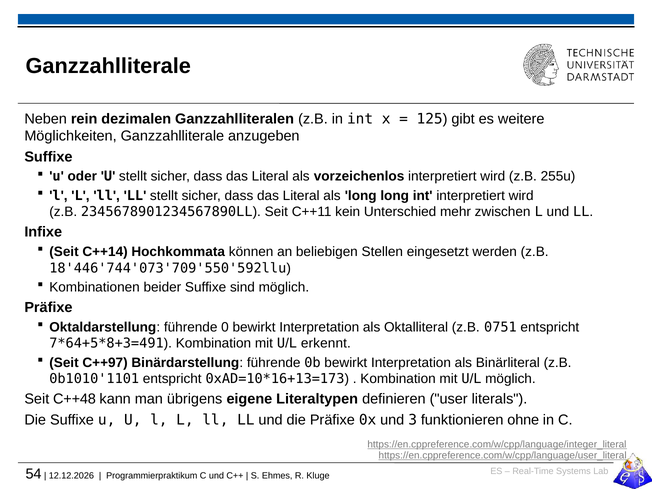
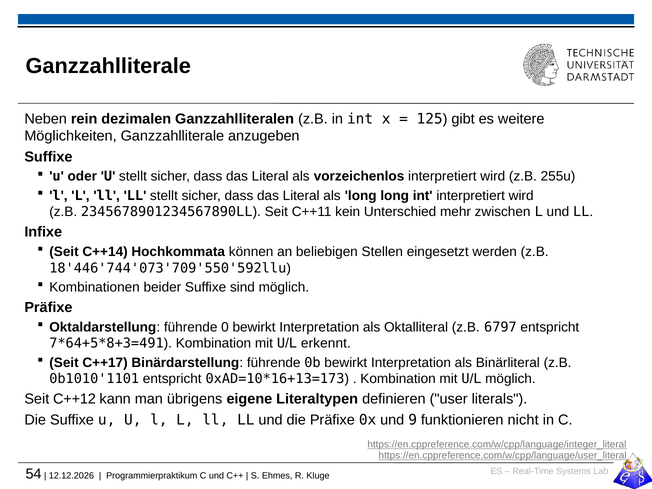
0751: 0751 -> 6797 (500, 327)
C++97: C++97 -> C++17 (105, 363)
C++48: C++48 -> C++12 (74, 399)
3: 3 -> 9 (413, 420)
ohne: ohne -> nicht (523, 420)
